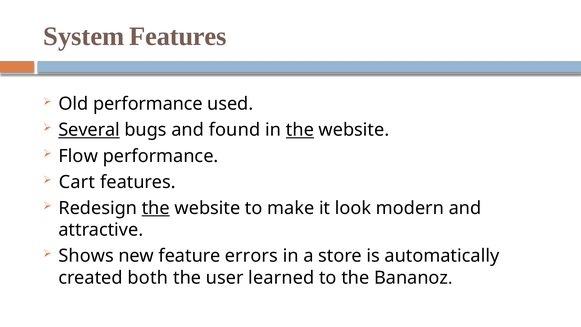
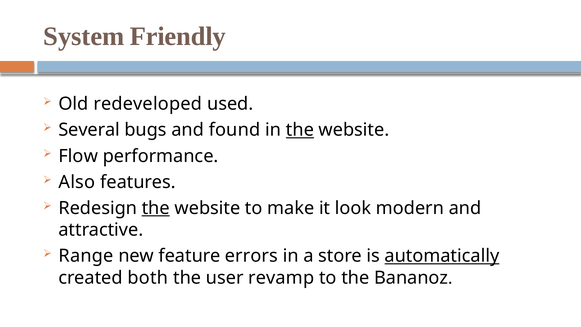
System Features: Features -> Friendly (178, 36)
Old performance: performance -> redeveloped (148, 104)
Several underline: present -> none (89, 130)
Cart: Cart -> Also (77, 182)
Shows: Shows -> Range (86, 256)
automatically underline: none -> present (442, 256)
learned: learned -> revamp (281, 278)
